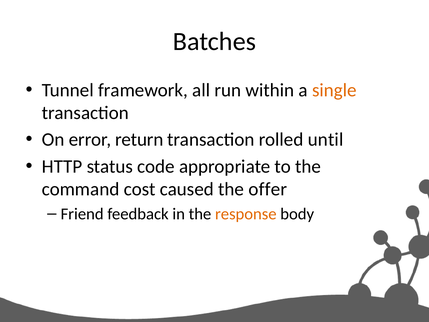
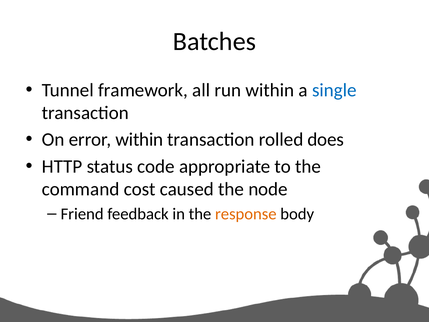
single colour: orange -> blue (334, 90)
error return: return -> within (139, 140)
until: until -> does (326, 140)
offer: offer -> node (268, 189)
